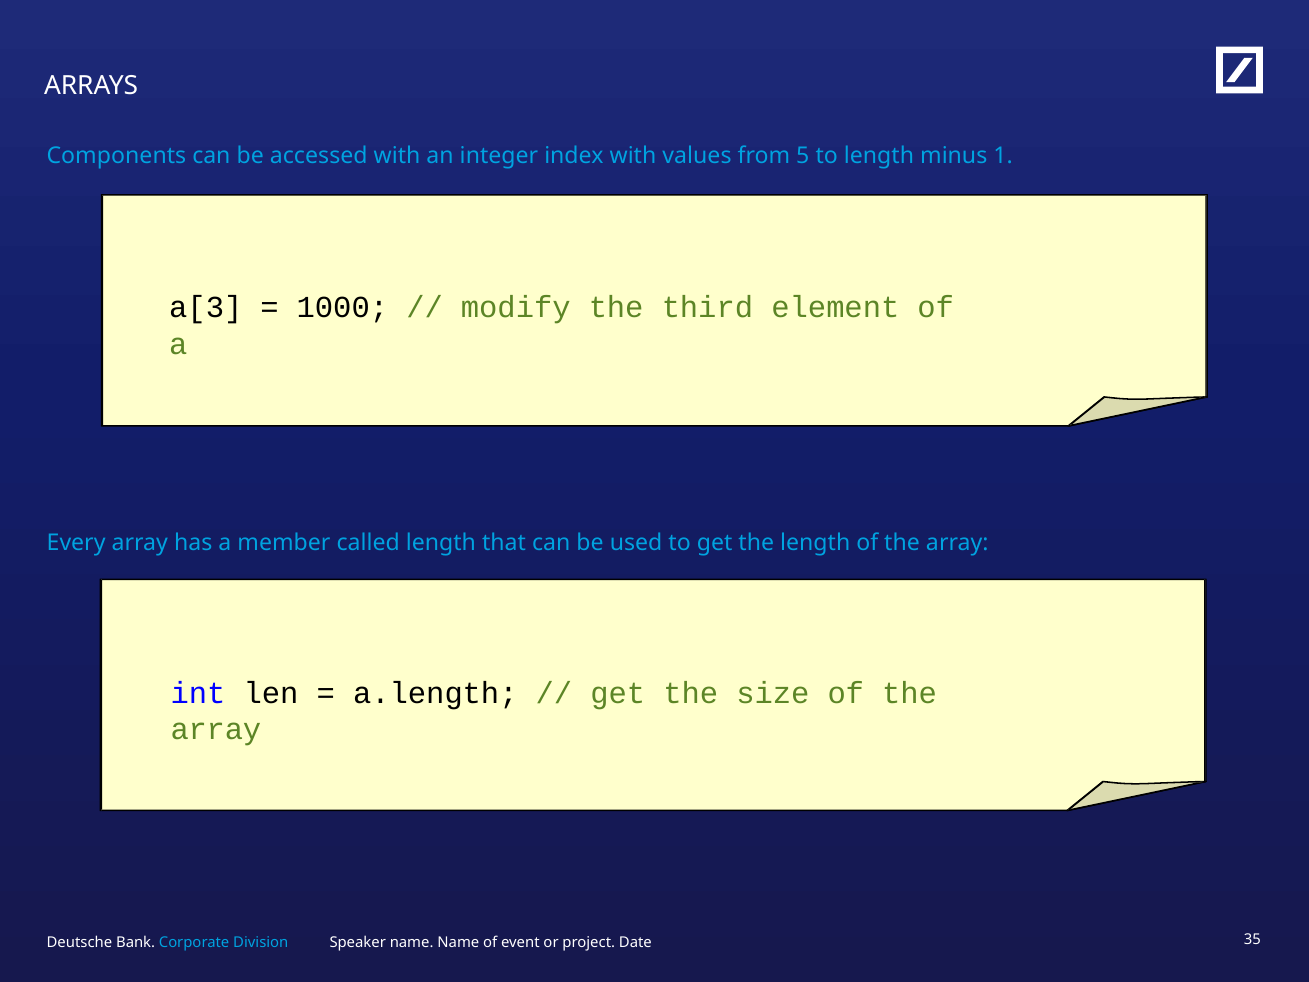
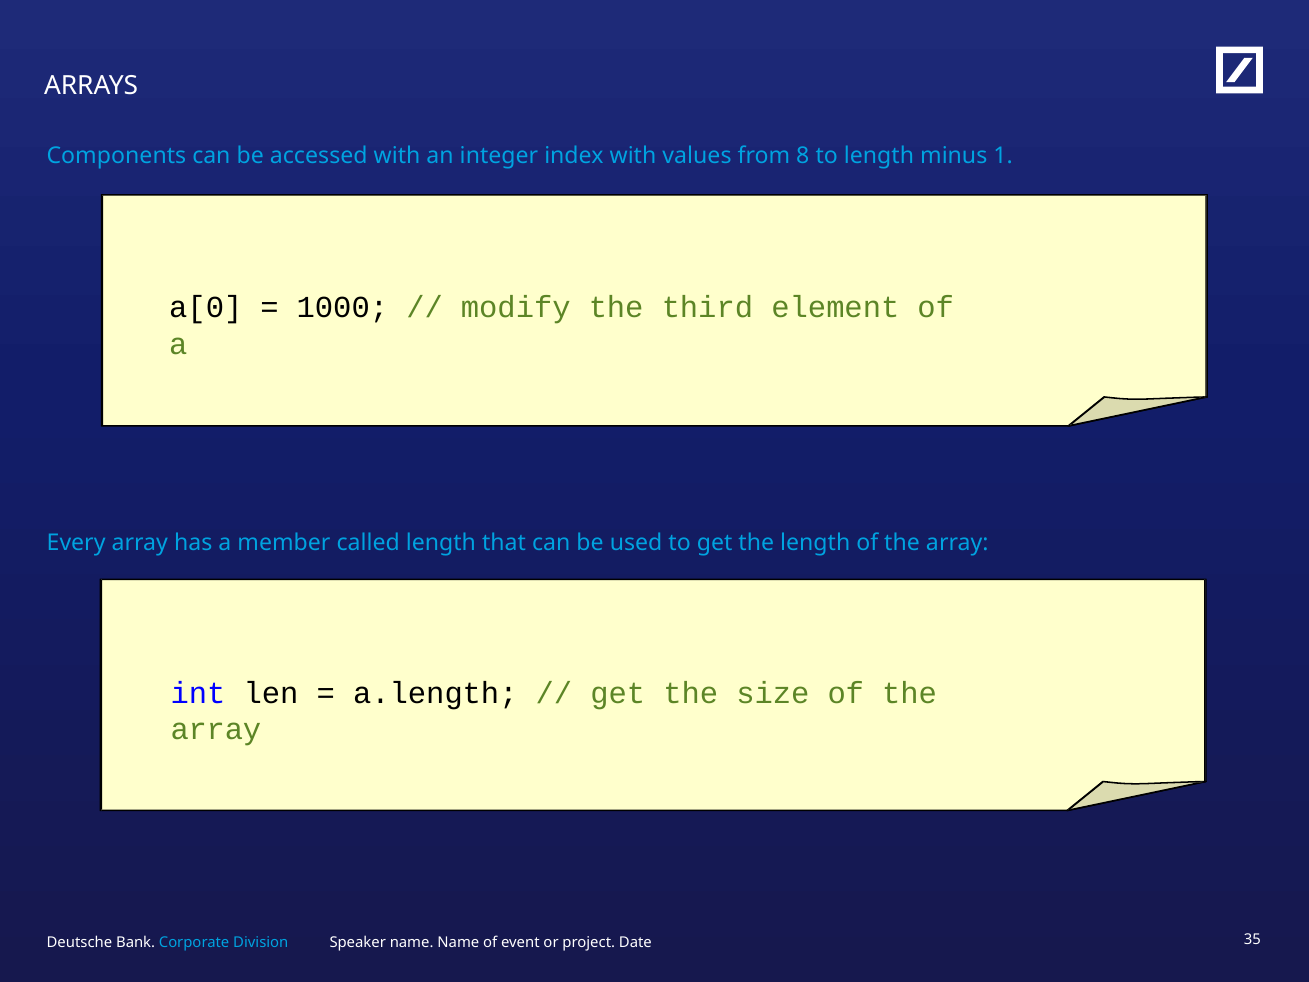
5: 5 -> 8 (803, 156)
a[3: a[3 -> a[0 (206, 307)
